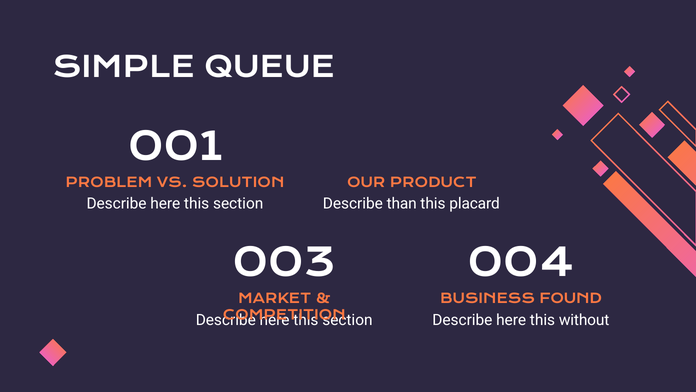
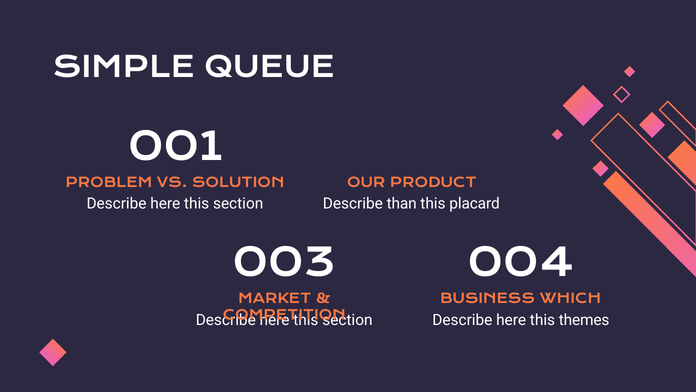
FOUND: FOUND -> WHICH (570, 298)
without: without -> themes (584, 320)
